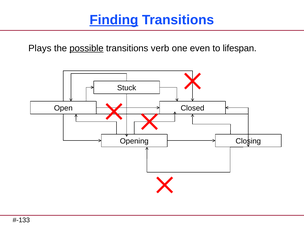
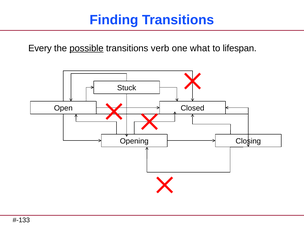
Finding underline: present -> none (114, 20)
Plays: Plays -> Every (40, 48)
even: even -> what (200, 48)
